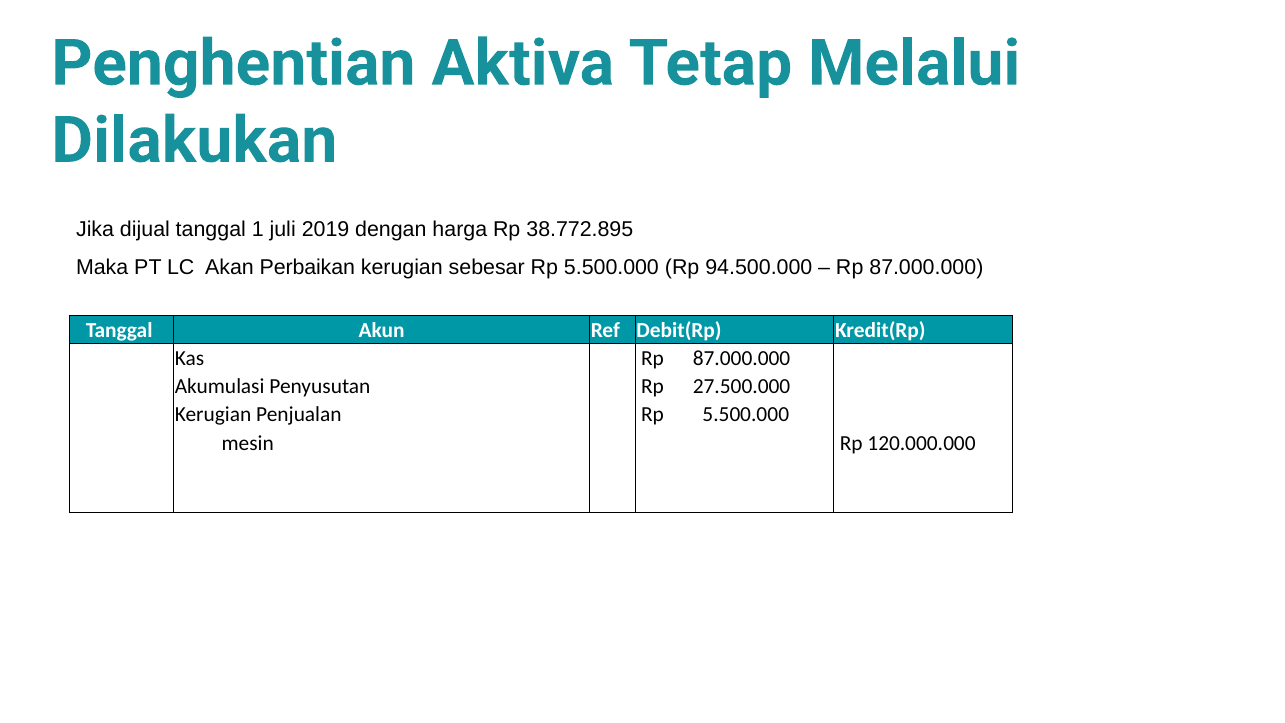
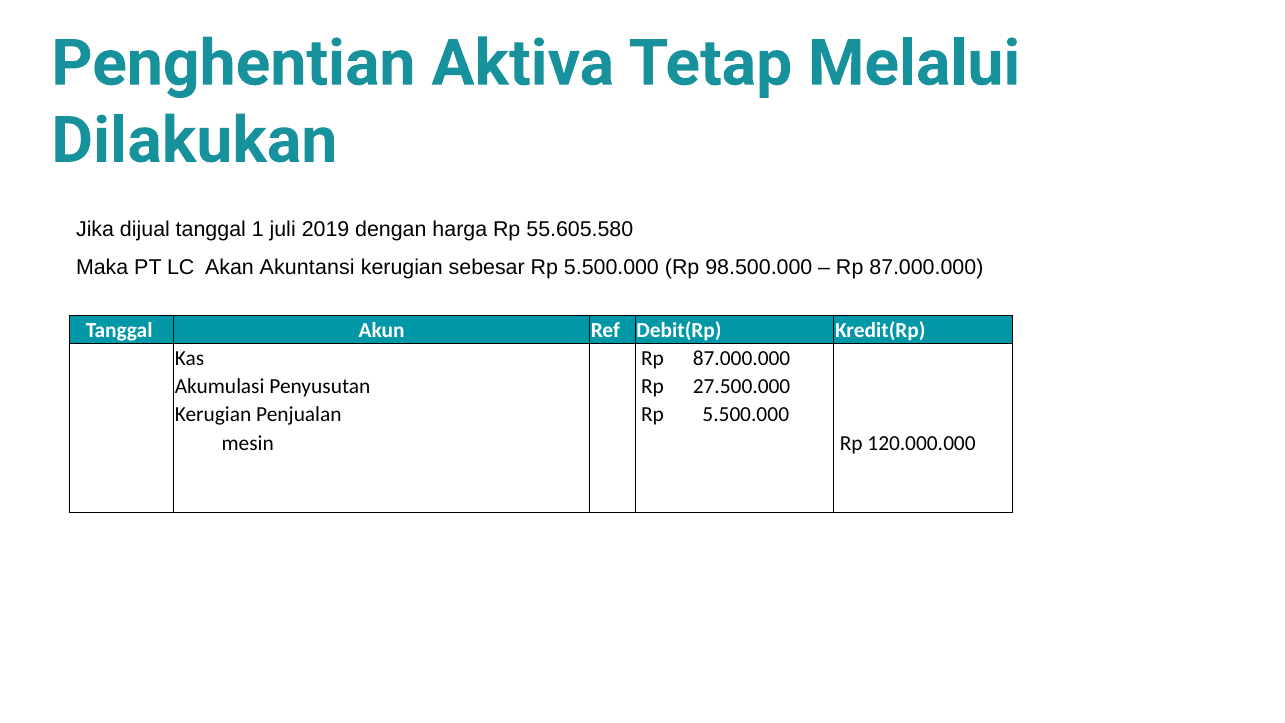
38.772.895: 38.772.895 -> 55.605.580 (580, 229)
Perbaikan: Perbaikan -> Akuntansi (307, 268)
94.500.000: 94.500.000 -> 98.500.000 (759, 268)
